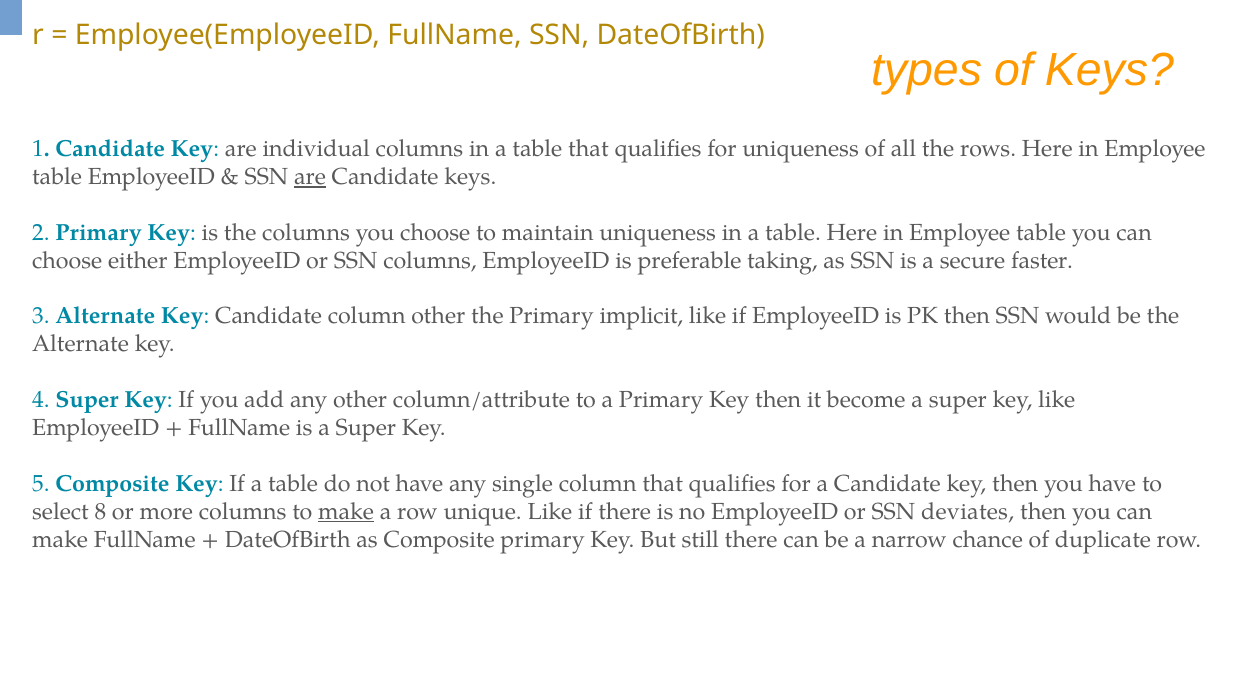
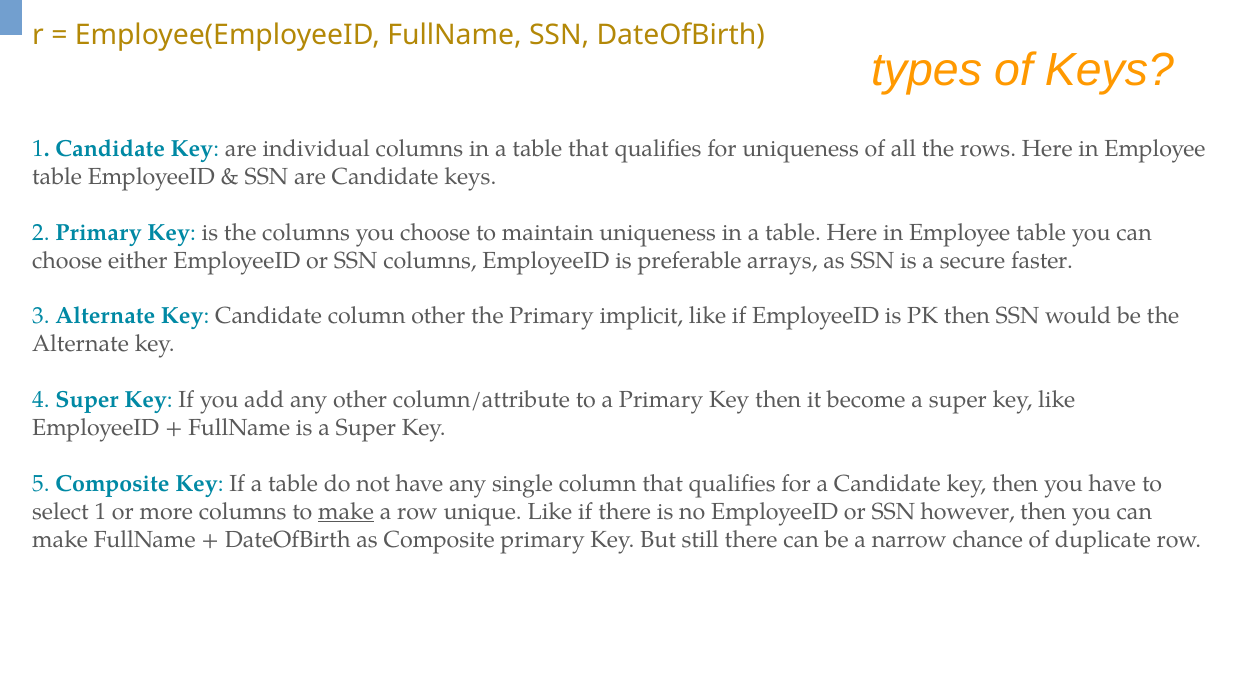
are underline: present -> none (310, 177)
taking: taking -> arrays (782, 261)
select 8: 8 -> 1 (100, 511)
deviates: deviates -> however (968, 511)
